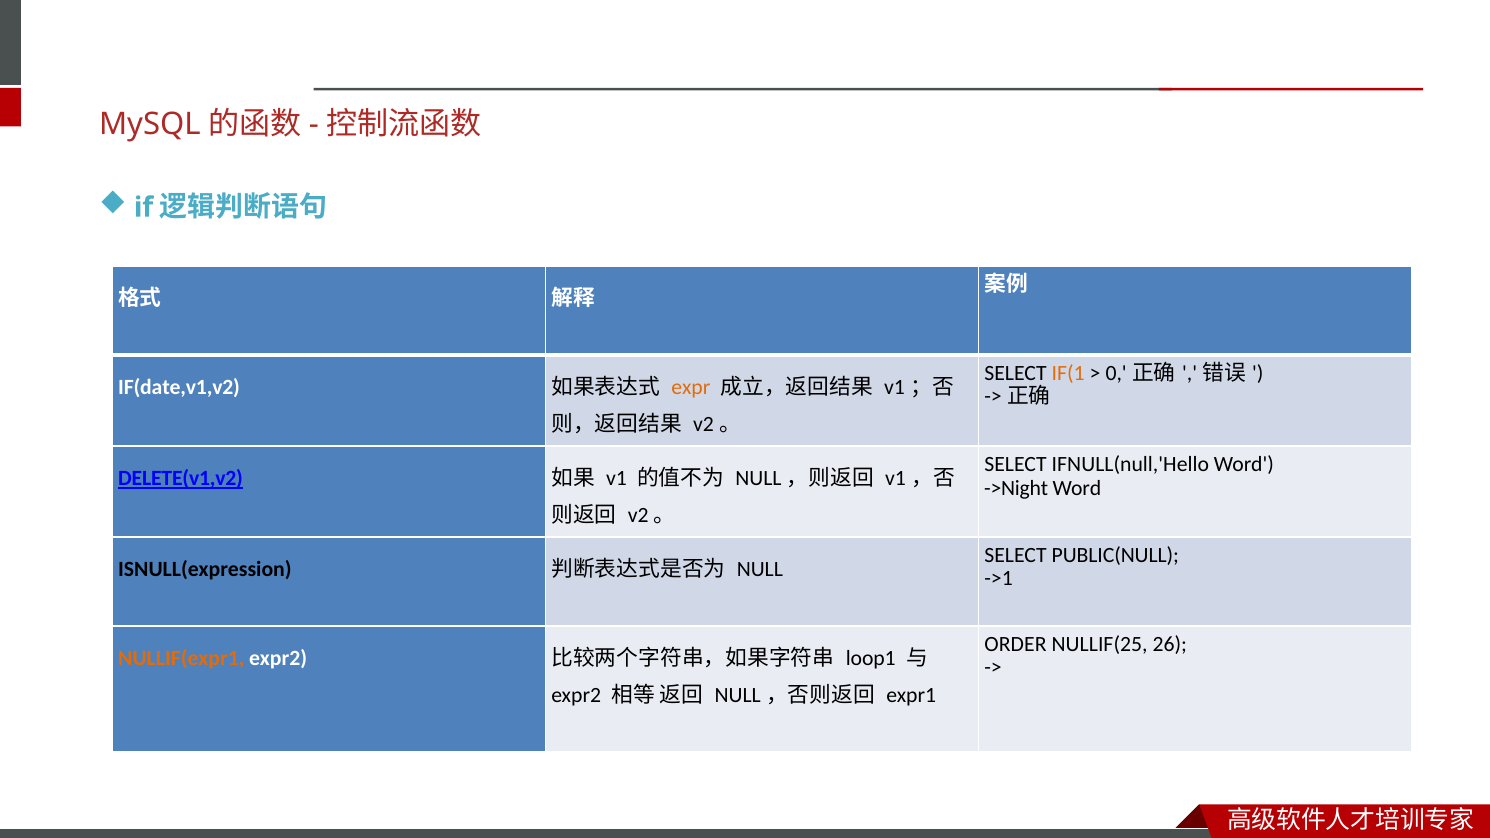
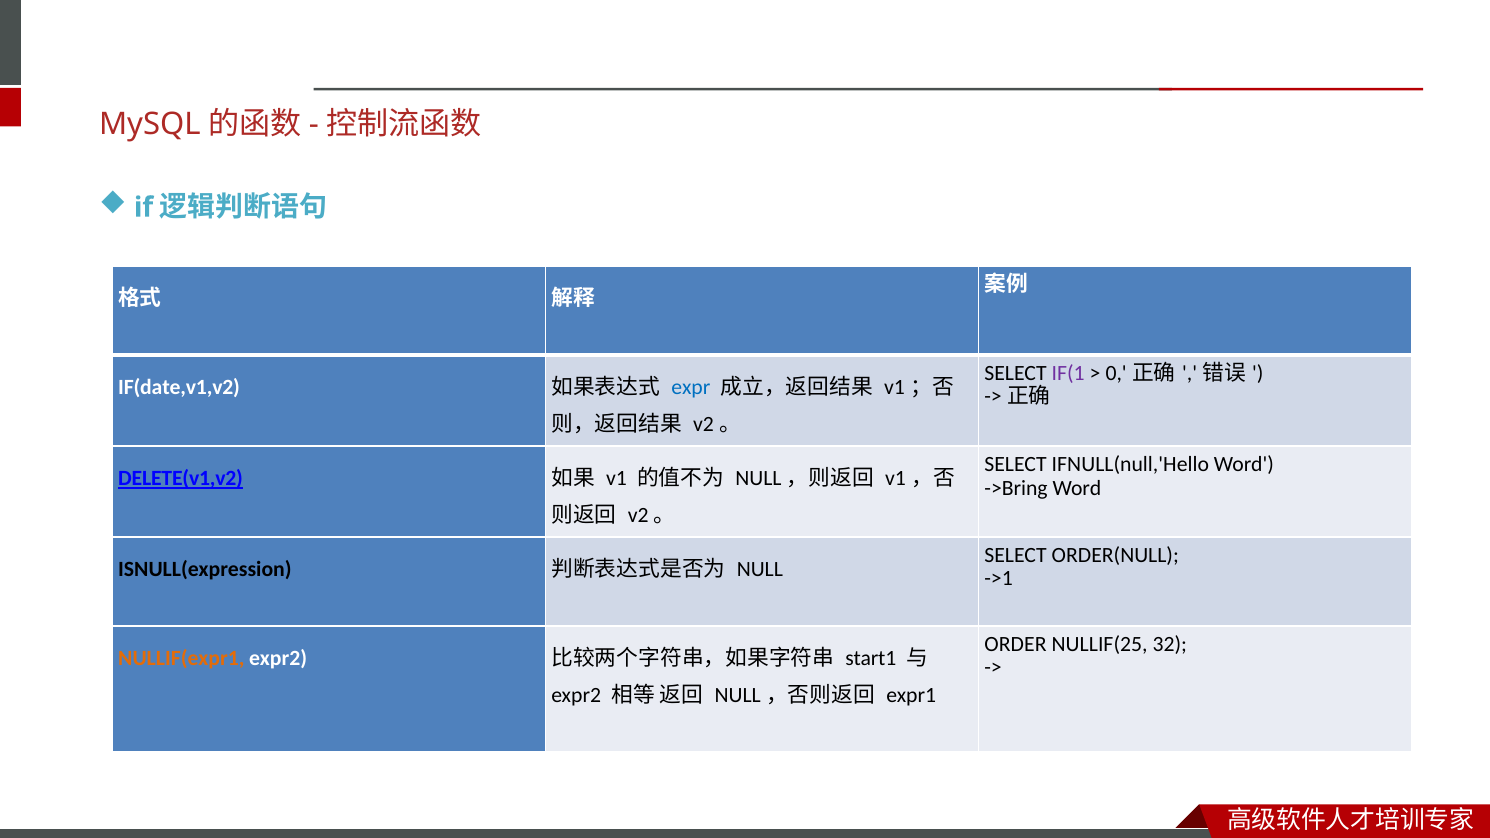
IF(1 colour: orange -> purple (1068, 373)
expr colour: orange -> blue (691, 387)
->Night: ->Night -> ->Bring (1016, 488)
PUBLIC(NULL: PUBLIC(NULL -> ORDER(NULL (1115, 556)
26: 26 -> 32 (1170, 645)
loop1: loop1 -> start1 (871, 658)
